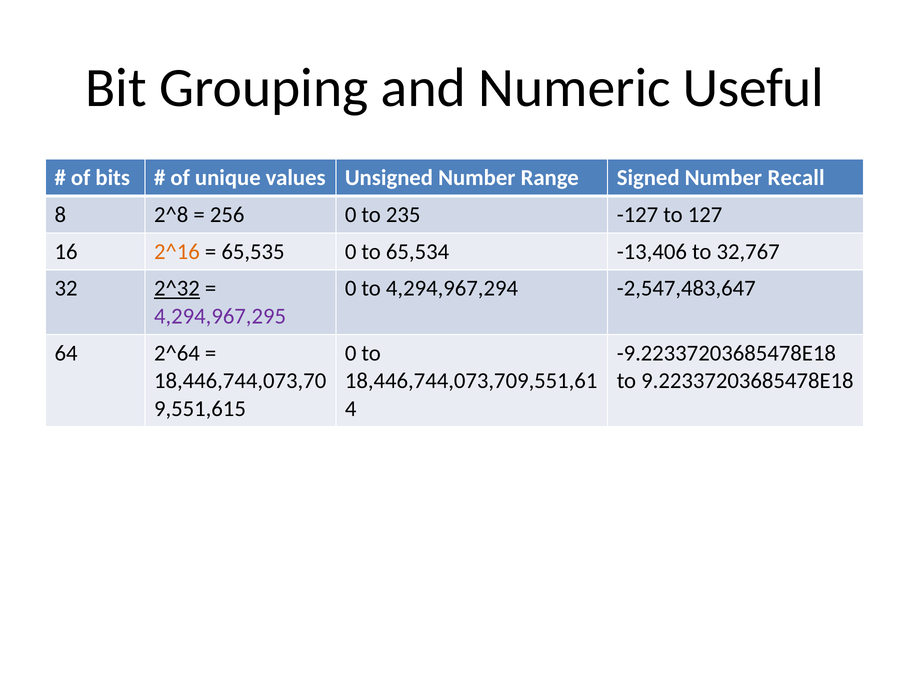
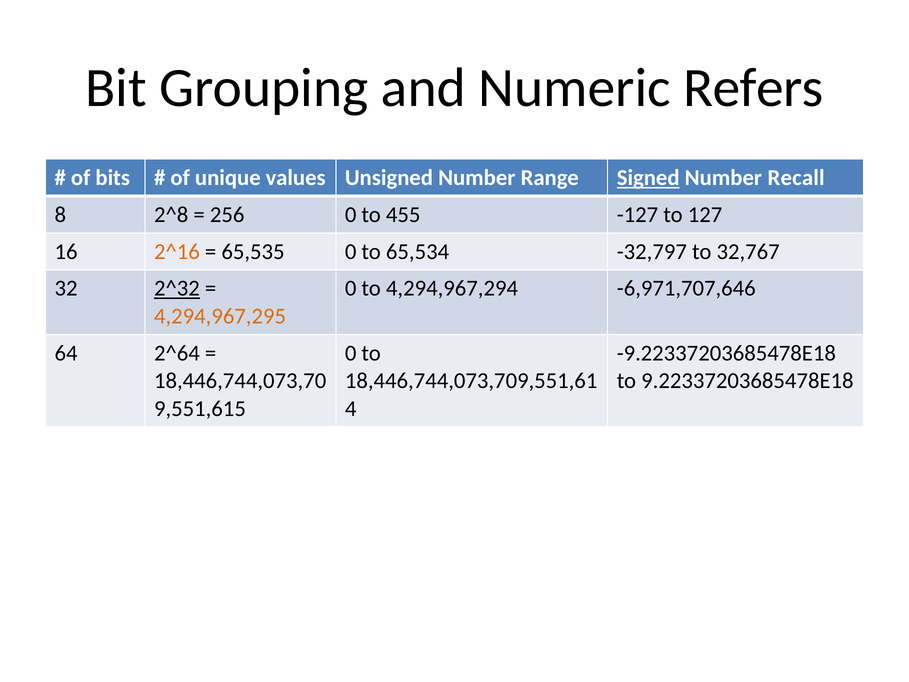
Useful: Useful -> Refers (753, 88)
Signed underline: none -> present (648, 178)
235: 235 -> 455 (403, 215)
-13,406: -13,406 -> -32,797 (652, 251)
-2,547,483,647: -2,547,483,647 -> -6,971,707,646 (686, 288)
4,294,967,295 colour: purple -> orange (220, 316)
